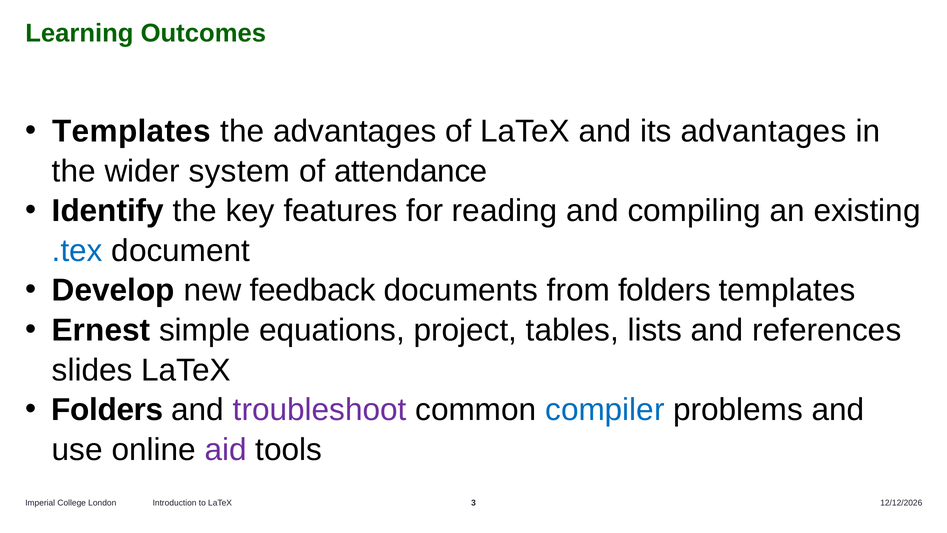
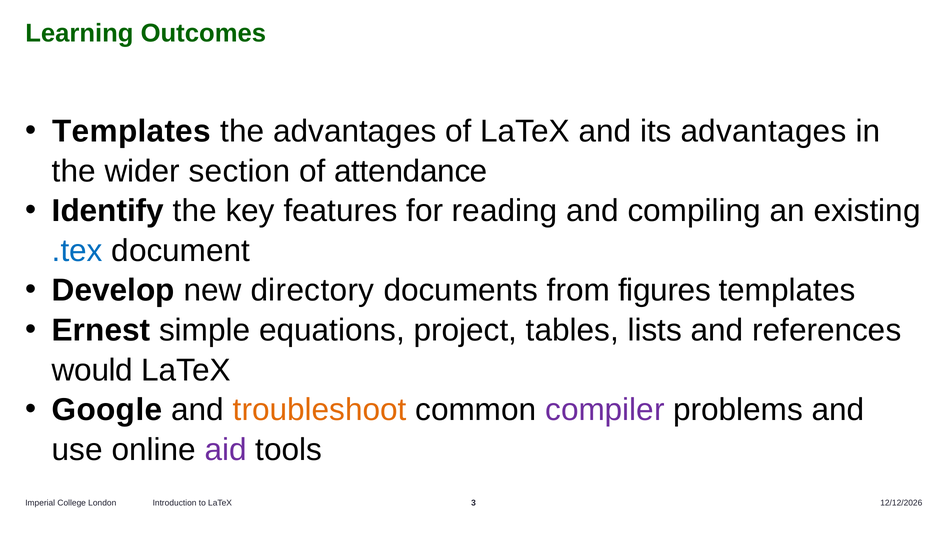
system: system -> section (240, 171)
feedback: feedback -> directory (312, 290)
from folders: folders -> figures (664, 290)
slides: slides -> would (92, 370)
Folders: Folders -> Google (107, 410)
troubleshoot colour: purple -> orange (320, 410)
compiler colour: blue -> purple (605, 410)
